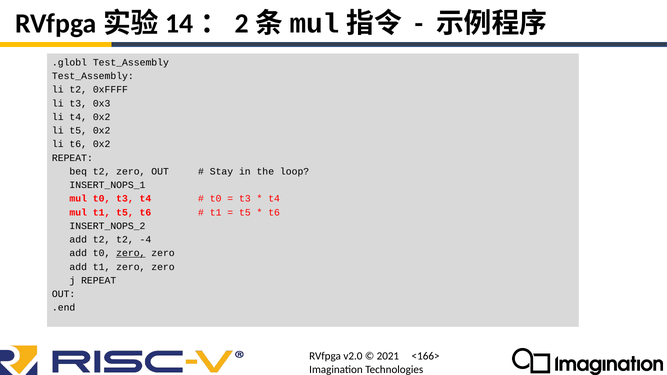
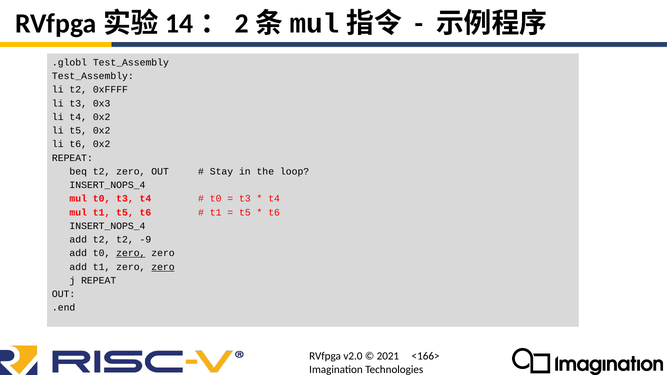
INSERT_NOPS_1: INSERT_NOPS_1 -> INSERT_NOPS_4 (107, 185)
INSERT_NOPS_2: INSERT_NOPS_2 -> INSERT_NOPS_4 (107, 226)
-4: -4 -> -9 (145, 240)
zero underline: none -> present (163, 267)
